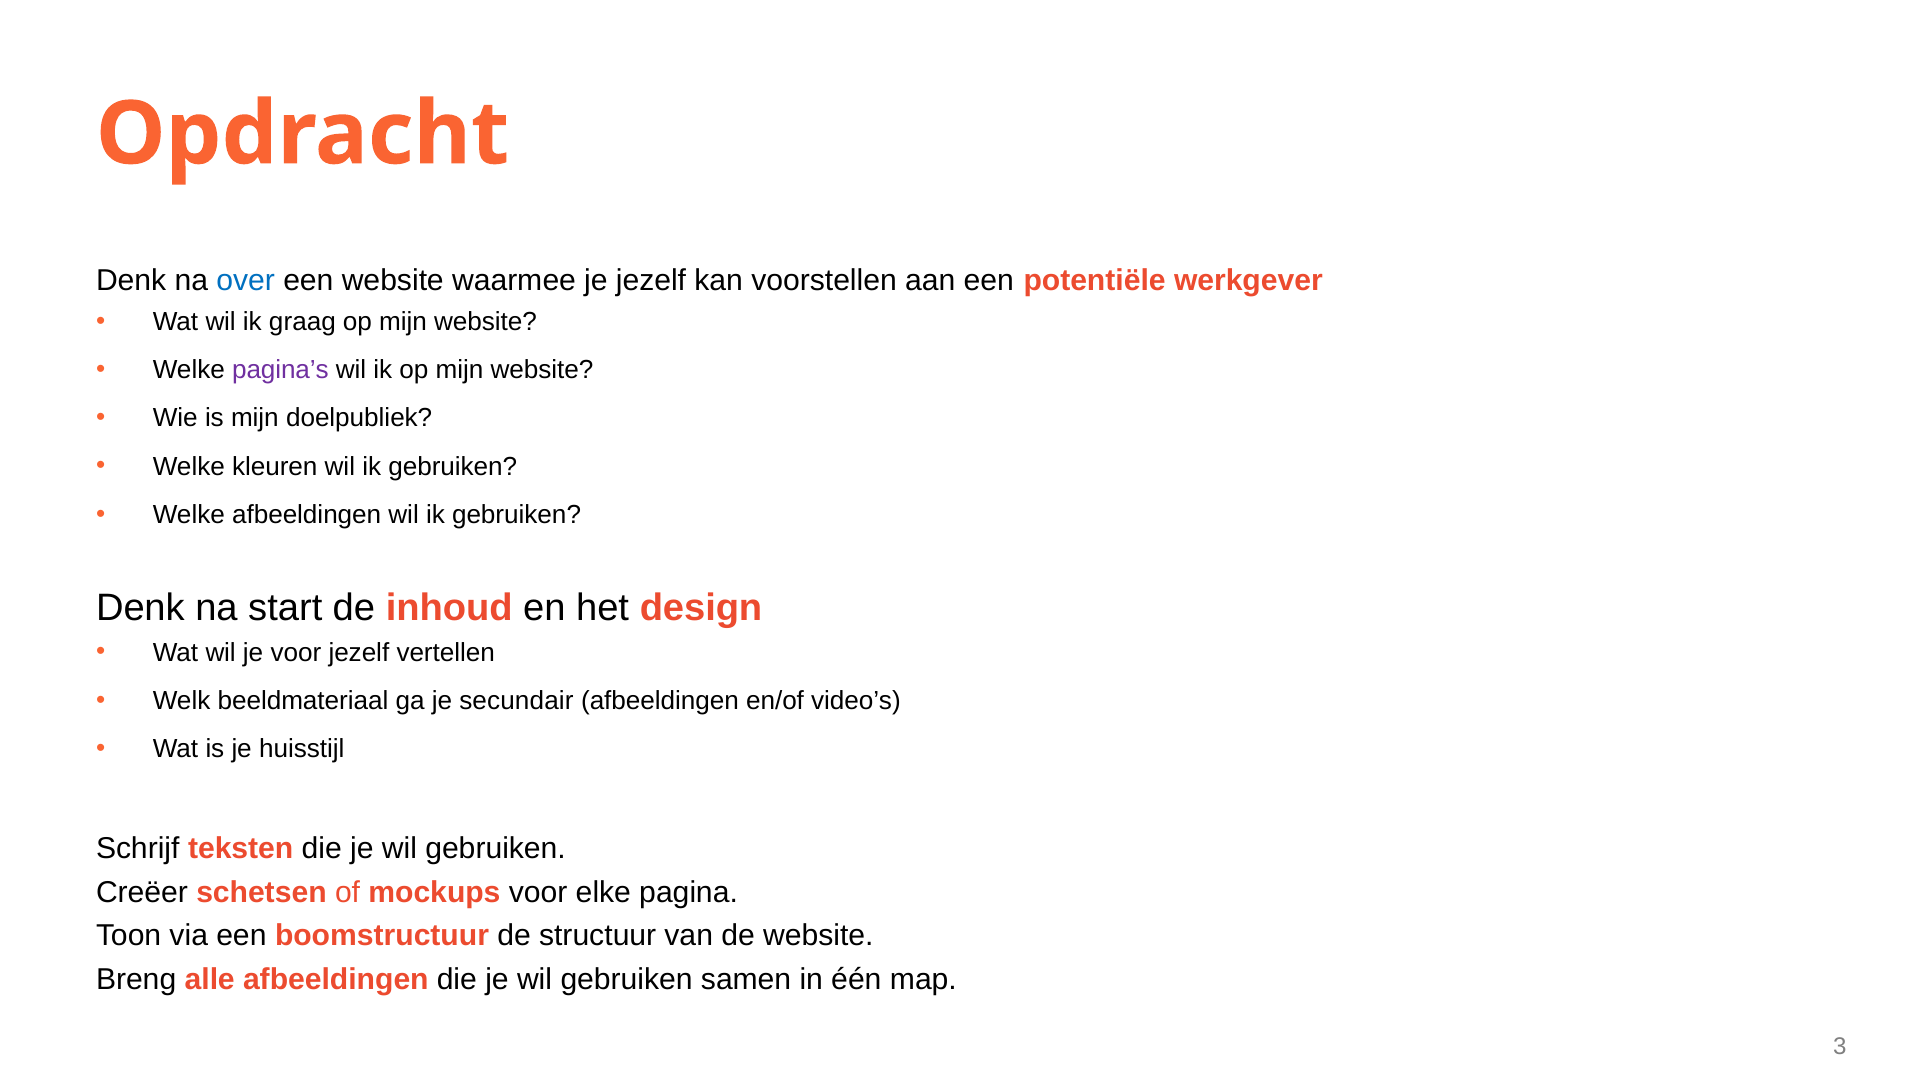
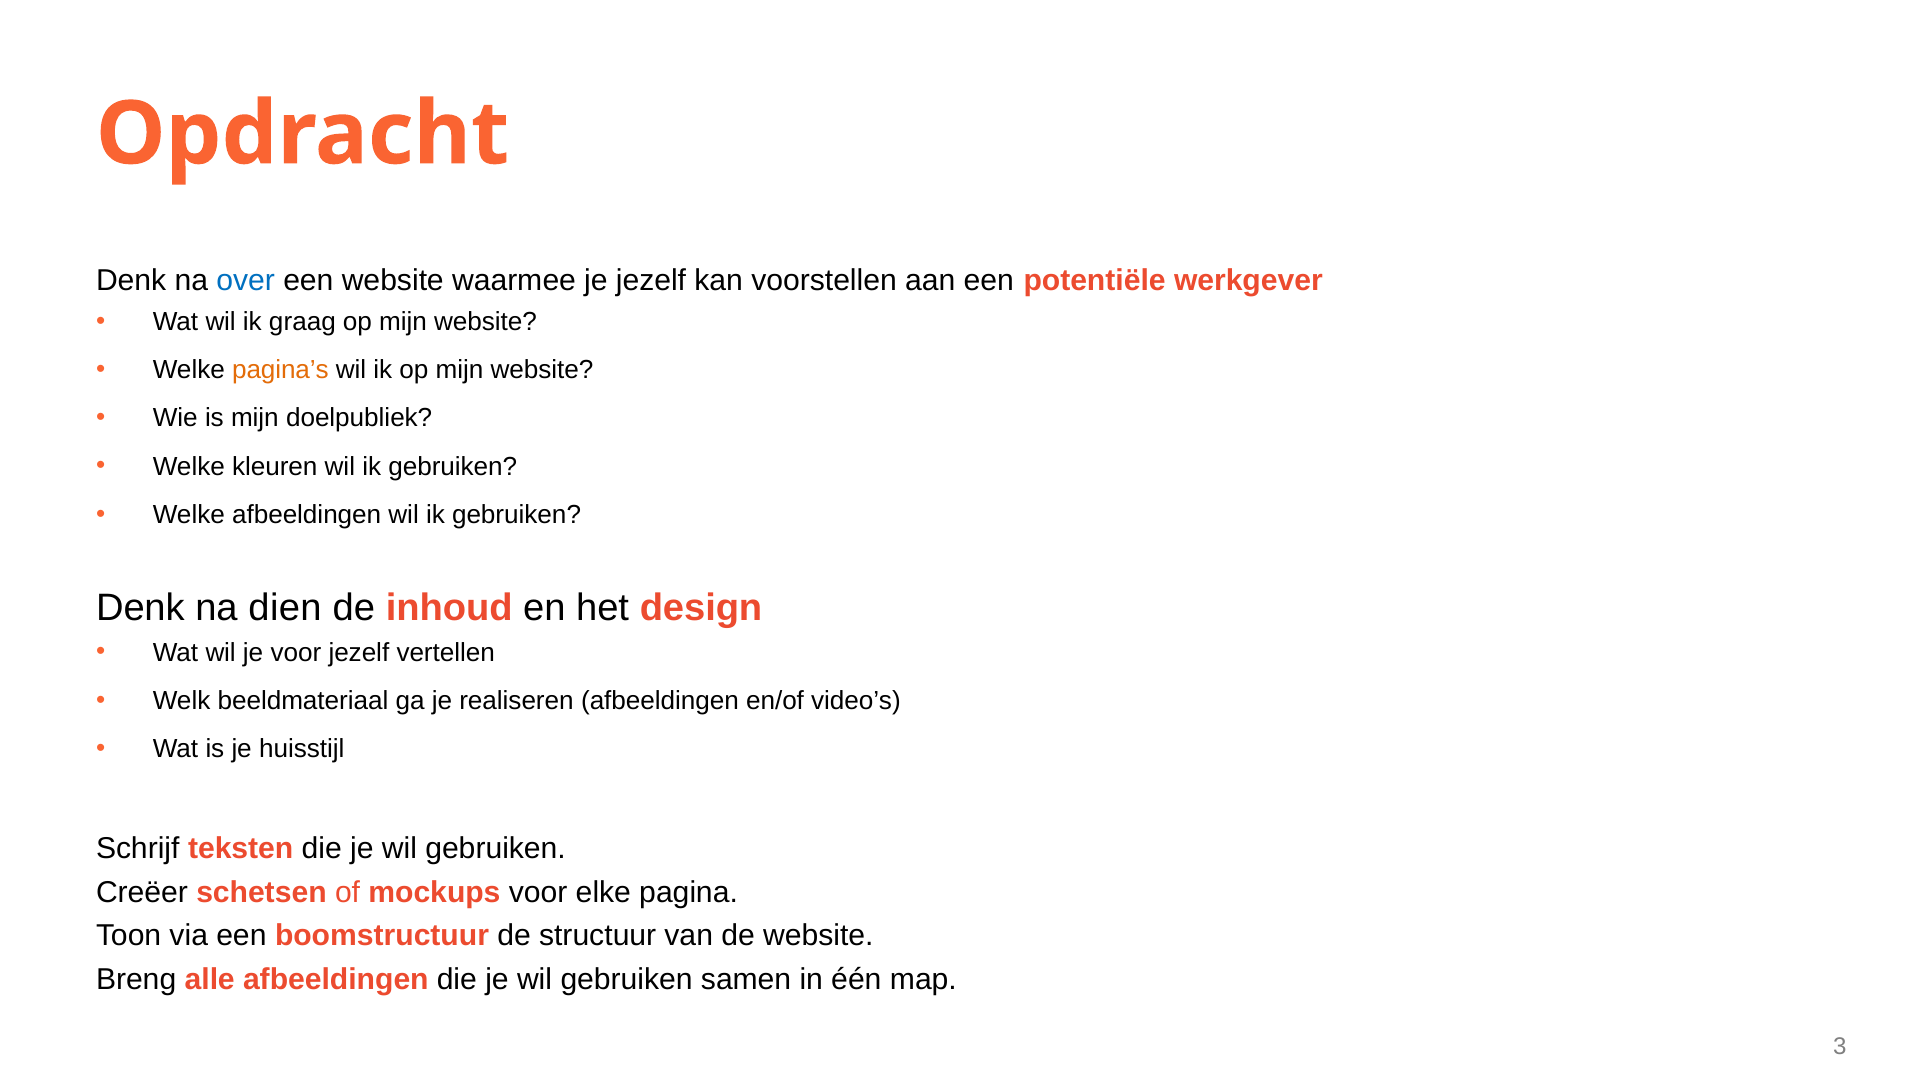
pagina’s colour: purple -> orange (280, 370)
start: start -> dien (285, 607)
secundair: secundair -> realiseren (516, 700)
